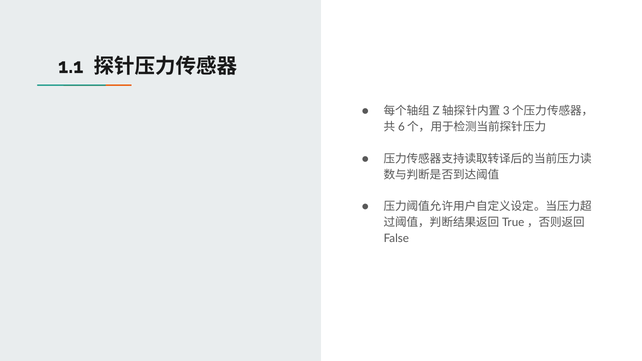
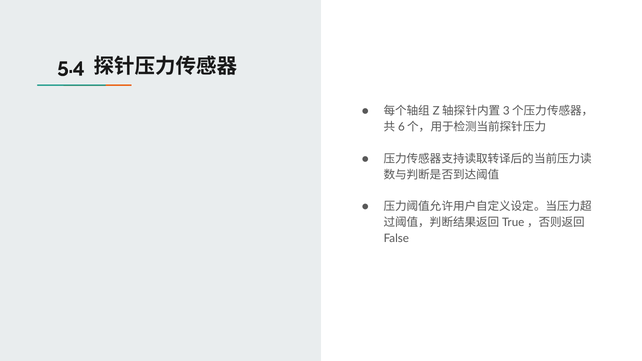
1.1: 1.1 -> 5.4 (71, 66)
